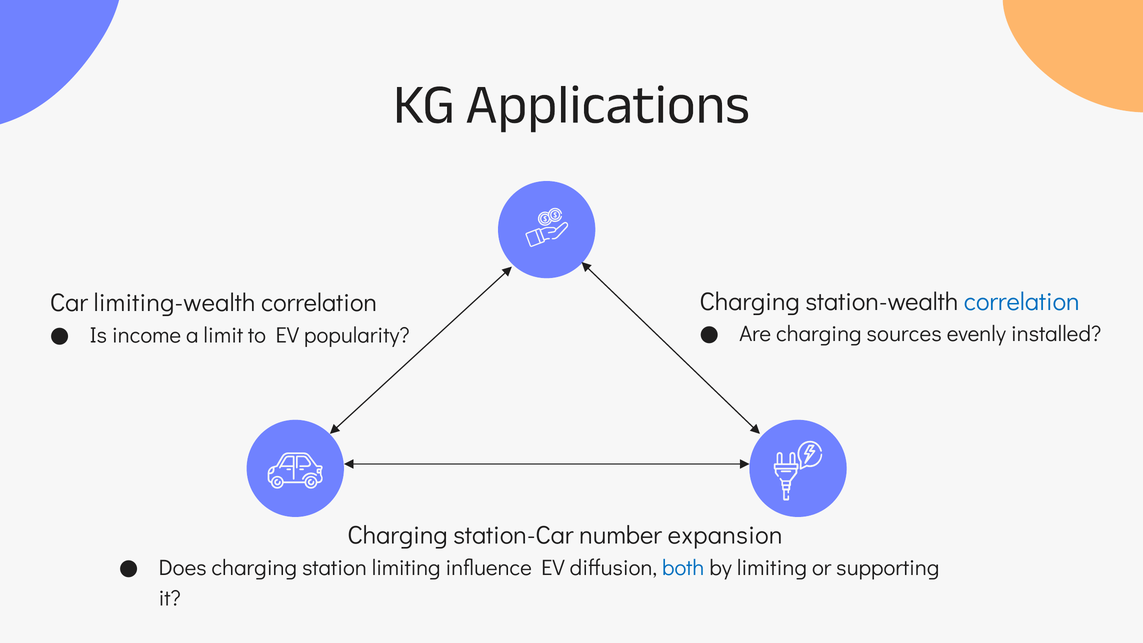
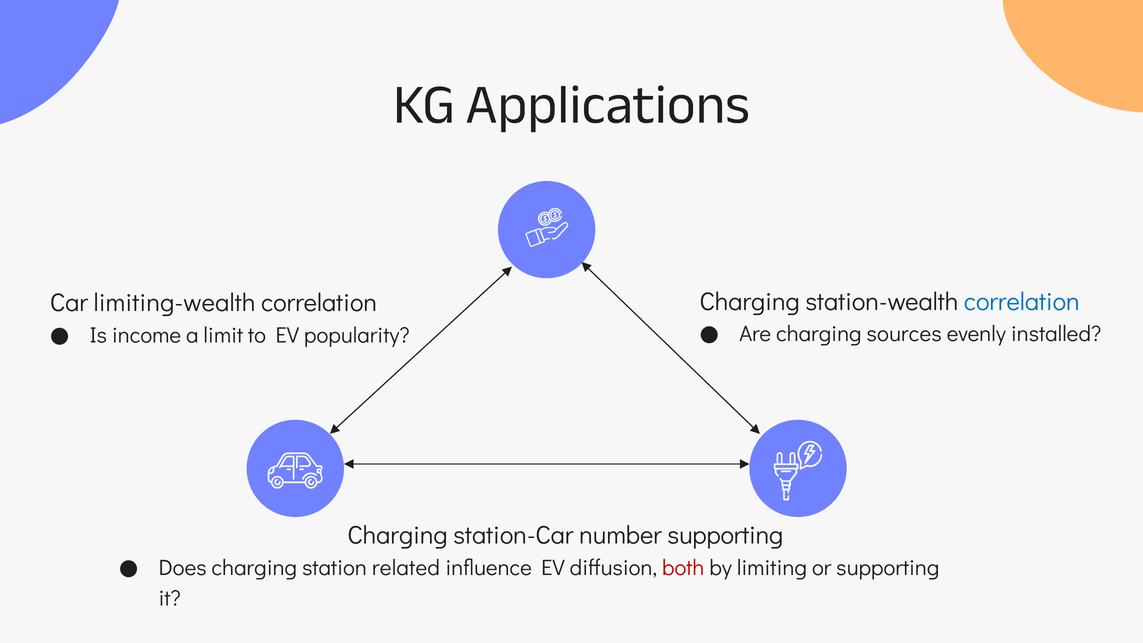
number expansion: expansion -> supporting (725, 535)
station limiting: limiting -> related (406, 568)
both colour: blue -> red (683, 568)
